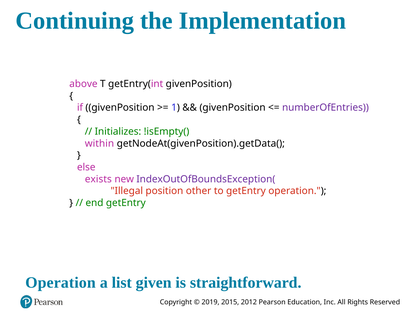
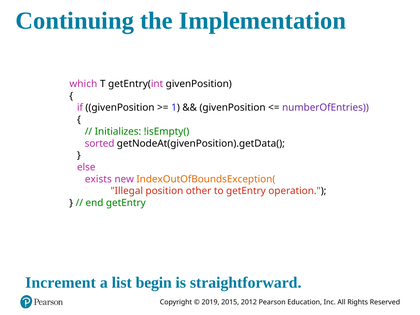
above: above -> which (83, 84)
within: within -> sorted (100, 143)
IndexOutOfBoundsException( colour: purple -> orange (206, 179)
Operation: Operation -> Increment (61, 283)
given: given -> begin (154, 283)
